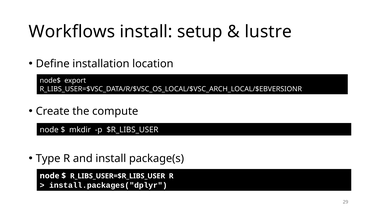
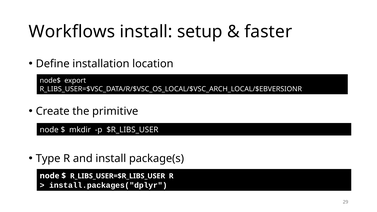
lustre: lustre -> faster (268, 32)
compute: compute -> primitive (115, 111)
